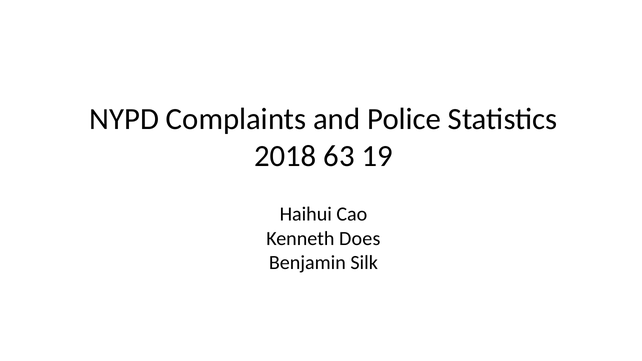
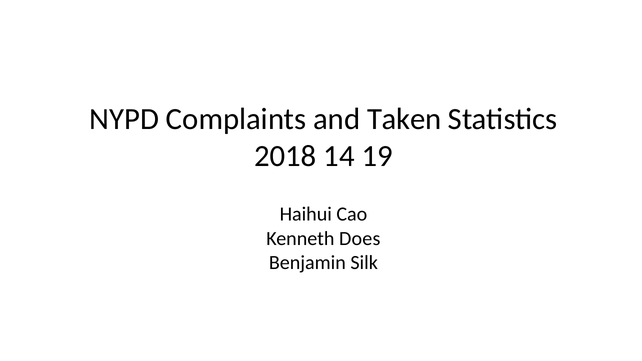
Police: Police -> Taken (404, 119)
63: 63 -> 14 (339, 156)
